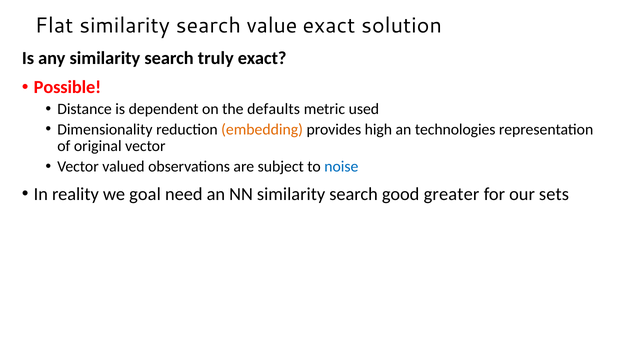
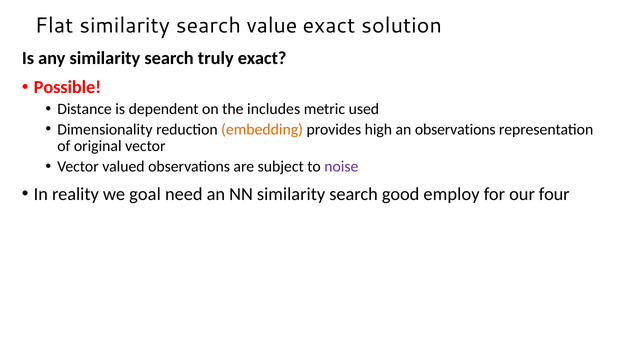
defaults: defaults -> includes (274, 109)
an technologies: technologies -> observations (455, 129)
noise colour: blue -> purple (341, 166)
greater: greater -> employ (452, 194)
sets: sets -> four (554, 194)
